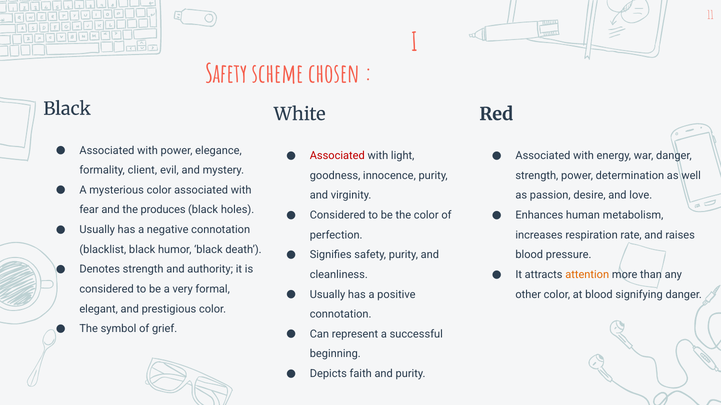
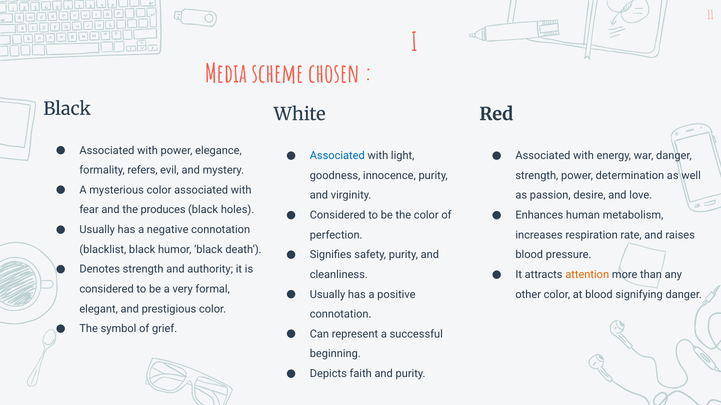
Safety: Safety -> Media (226, 74)
Associated colour: red -> blue (337, 156)
client: client -> refers (142, 170)
